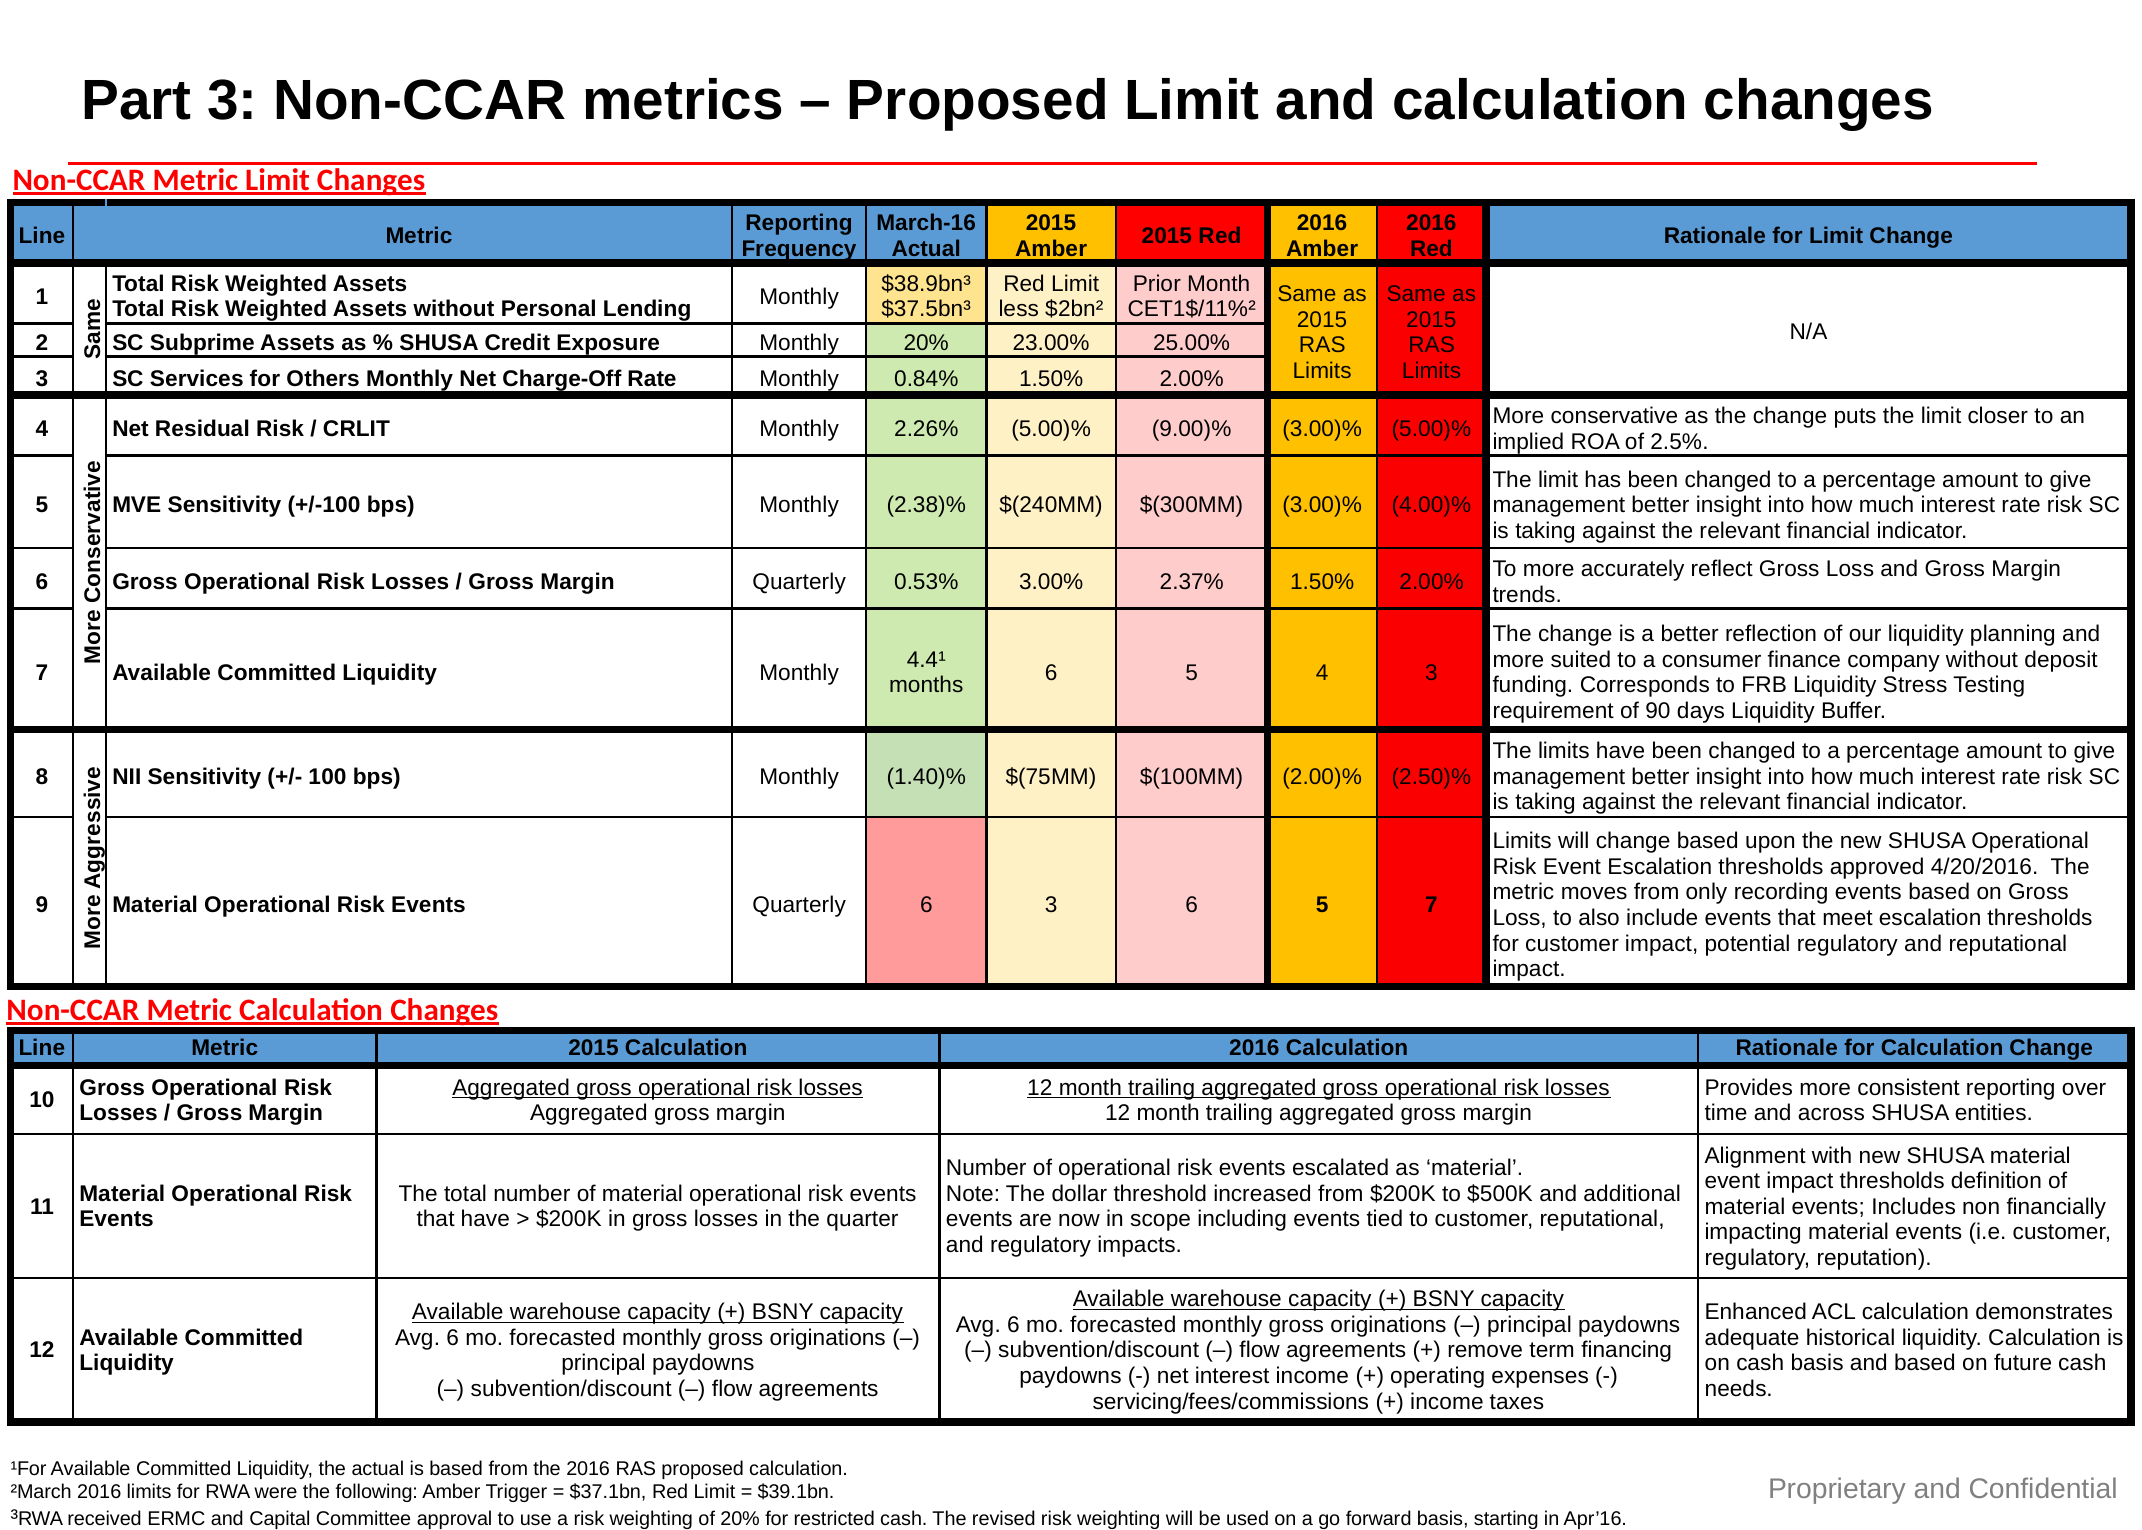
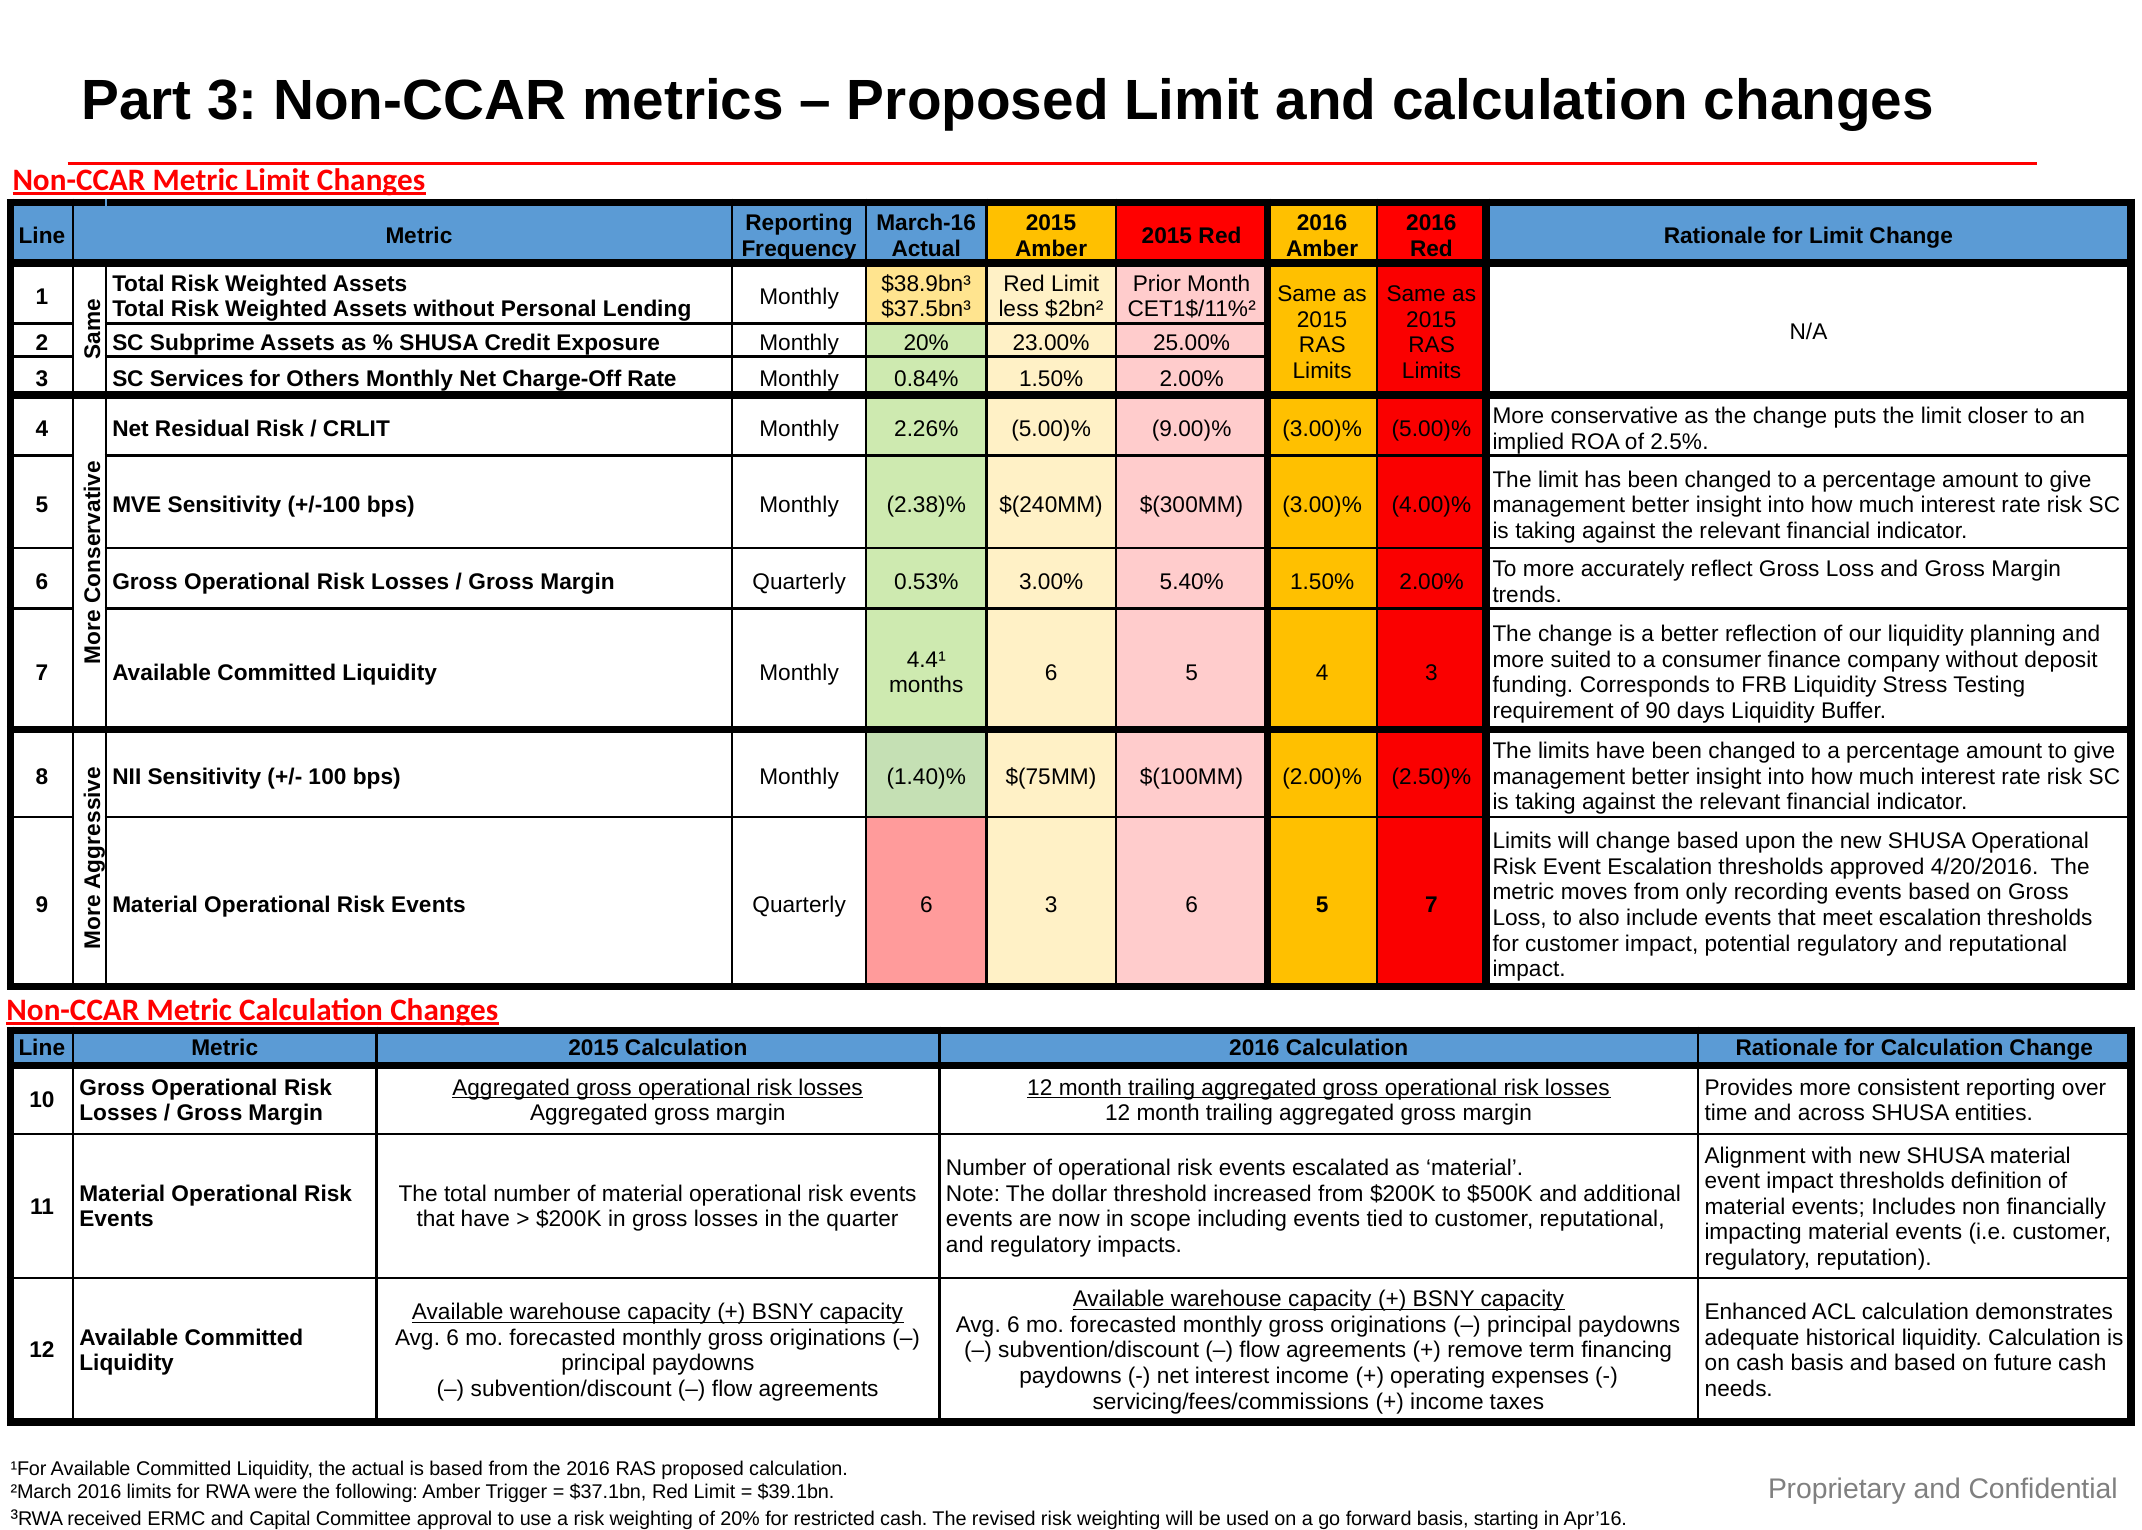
2.37%: 2.37% -> 5.40% (1192, 582)
